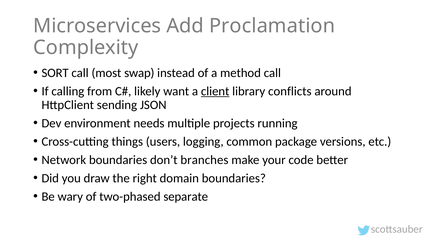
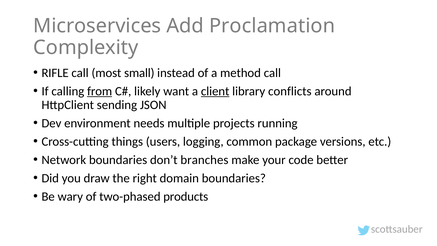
SORT: SORT -> RIFLE (55, 73)
swap: swap -> small (139, 73)
from underline: none -> present (100, 91)
separate: separate -> products (186, 196)
